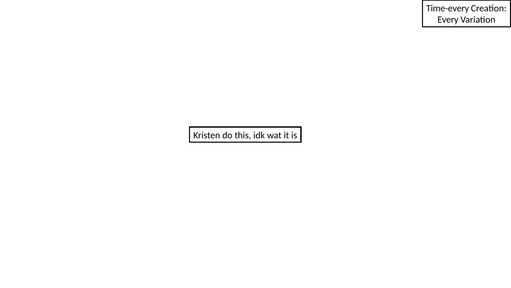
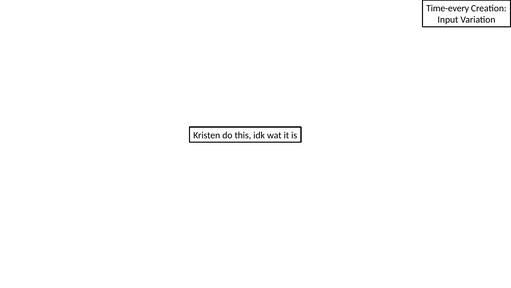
Every: Every -> Input (448, 20)
